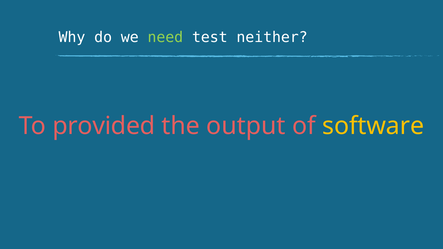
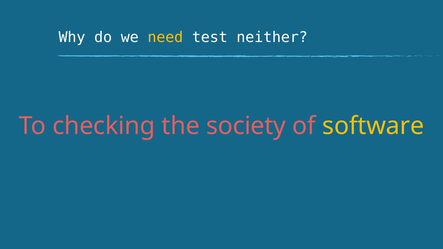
need colour: light green -> yellow (165, 37)
provided: provided -> checking (104, 126)
output: output -> society (246, 126)
